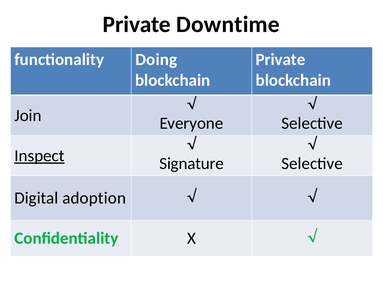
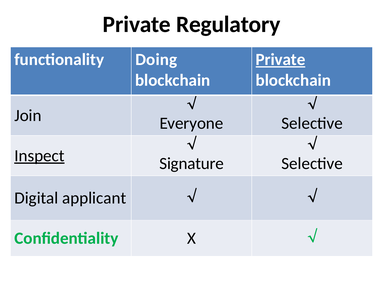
Downtime: Downtime -> Regulatory (228, 24)
Private underline: none -> present (280, 60)
adoption: adoption -> applicant (94, 198)
